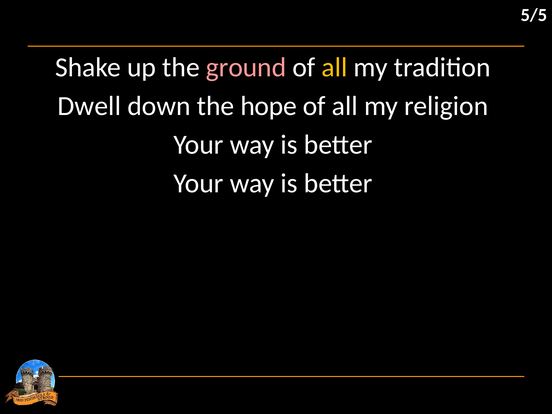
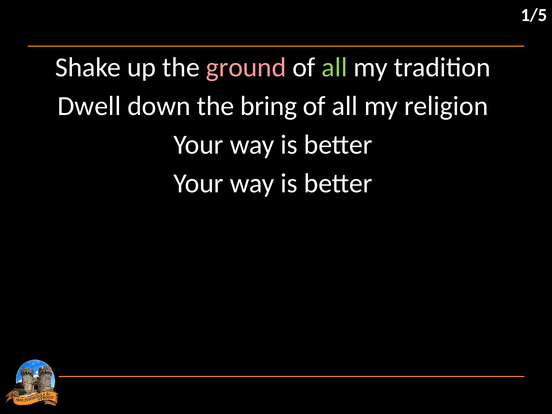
5/5: 5/5 -> 1/5 (534, 15)
all colour: yellow -> light green (334, 67)
hope: hope -> bring (269, 106)
